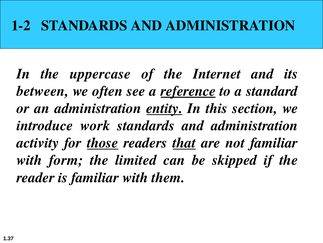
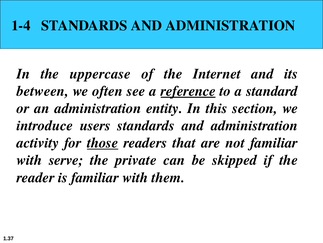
1-2: 1-2 -> 1-4 (21, 26)
entity underline: present -> none (164, 108)
work: work -> users (95, 125)
that underline: present -> none (184, 143)
form: form -> serve (66, 160)
limited: limited -> private (136, 160)
